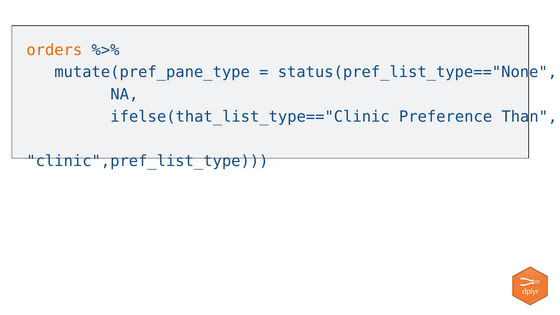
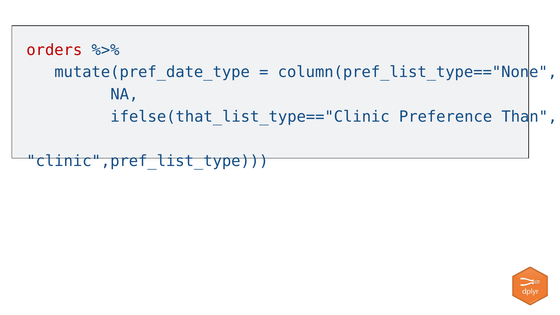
orders colour: orange -> red (54, 50)
mutate(pref_pane_type: mutate(pref_pane_type -> mutate(pref_date_type (152, 72)
status(pref_list_type=="None: status(pref_list_type=="None -> column(pref_list_type=="None (417, 72)
